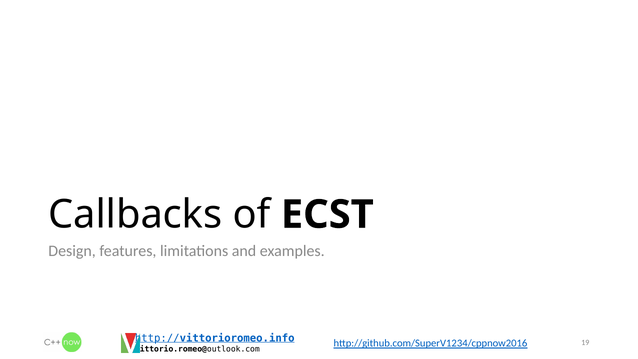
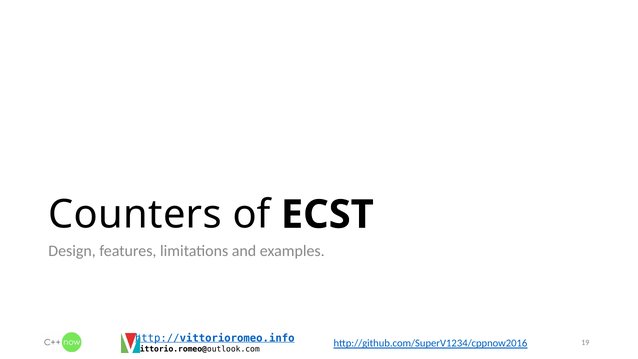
Callbacks: Callbacks -> Counters (135, 215)
